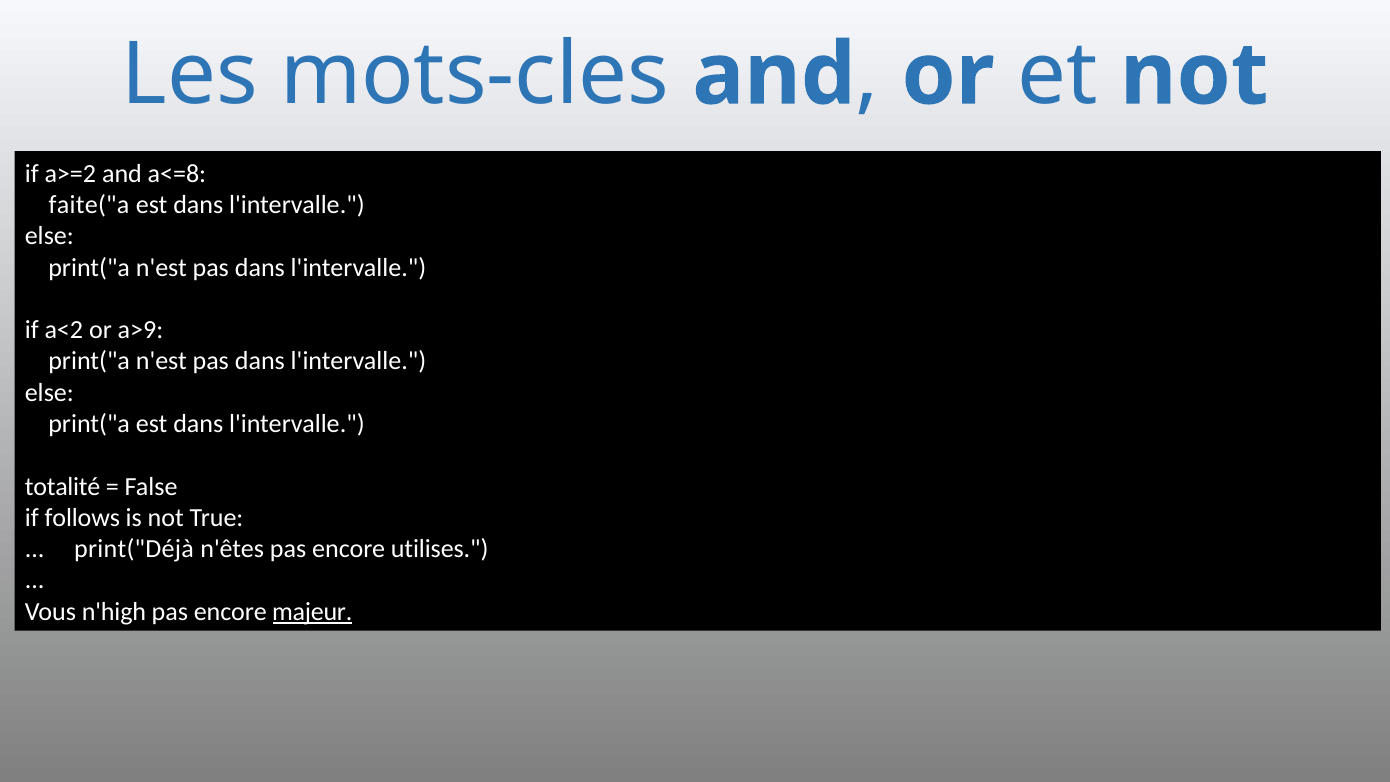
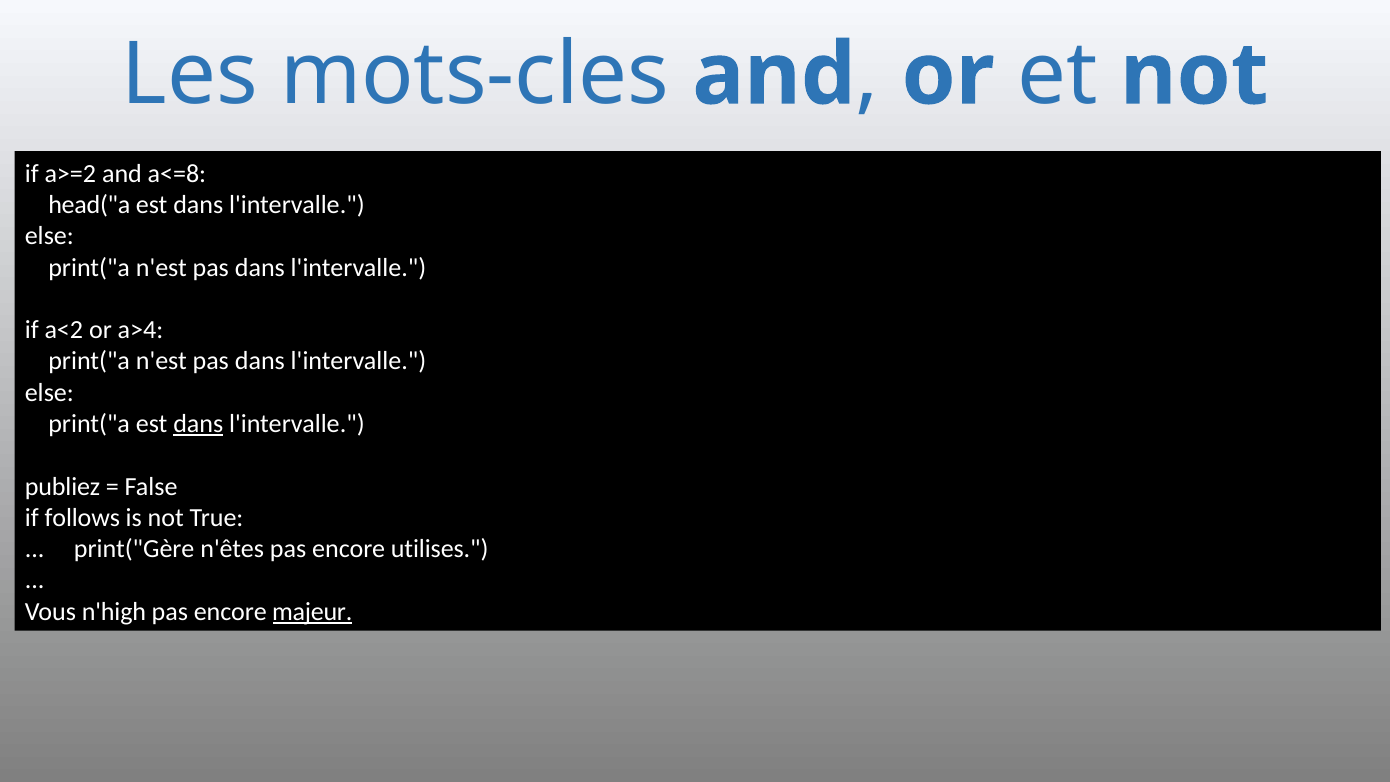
faite("a: faite("a -> head("a (89, 205)
a>9: a>9 -> a>4 (141, 330)
dans underline: none -> present (198, 424)
totalité: totalité -> publiez (63, 486)
print("Déjà: print("Déjà -> print("Gère (134, 549)
